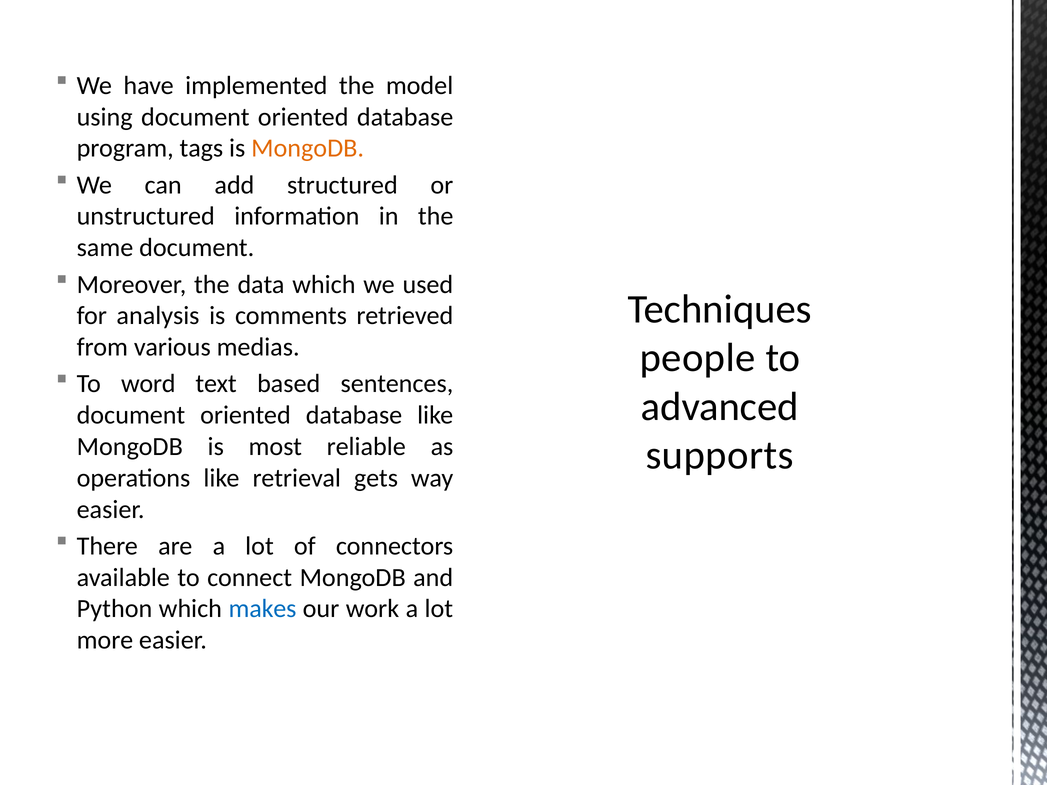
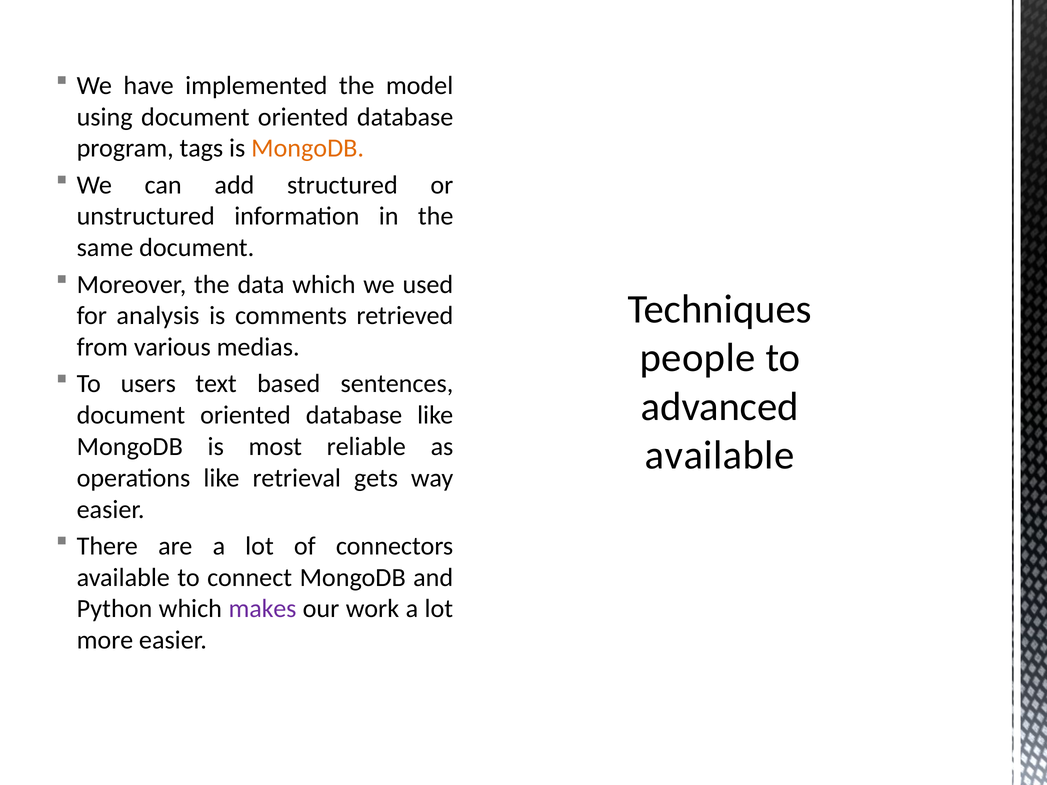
word: word -> users (148, 384)
supports: supports -> available (720, 455)
makes colour: blue -> purple (262, 609)
